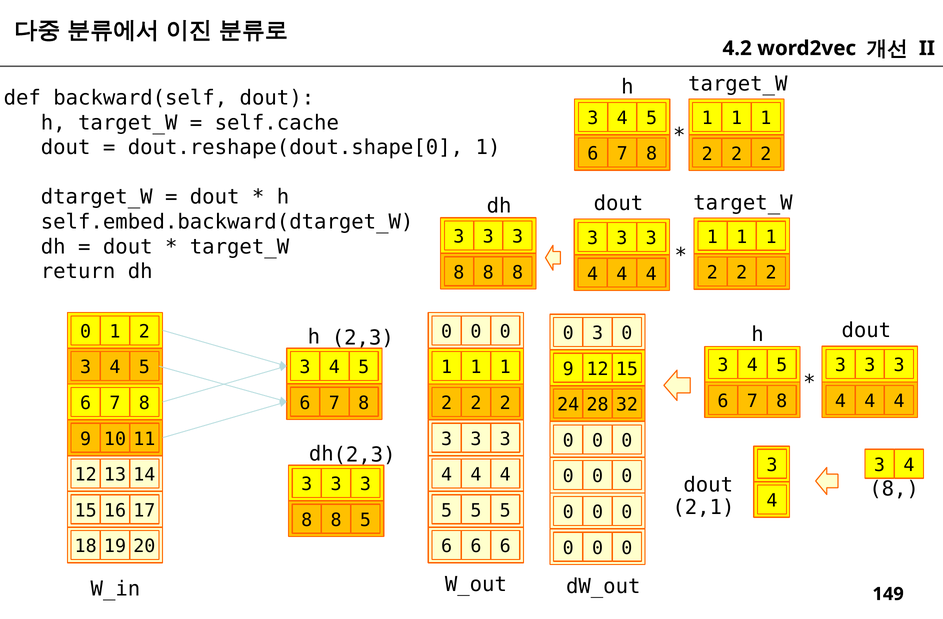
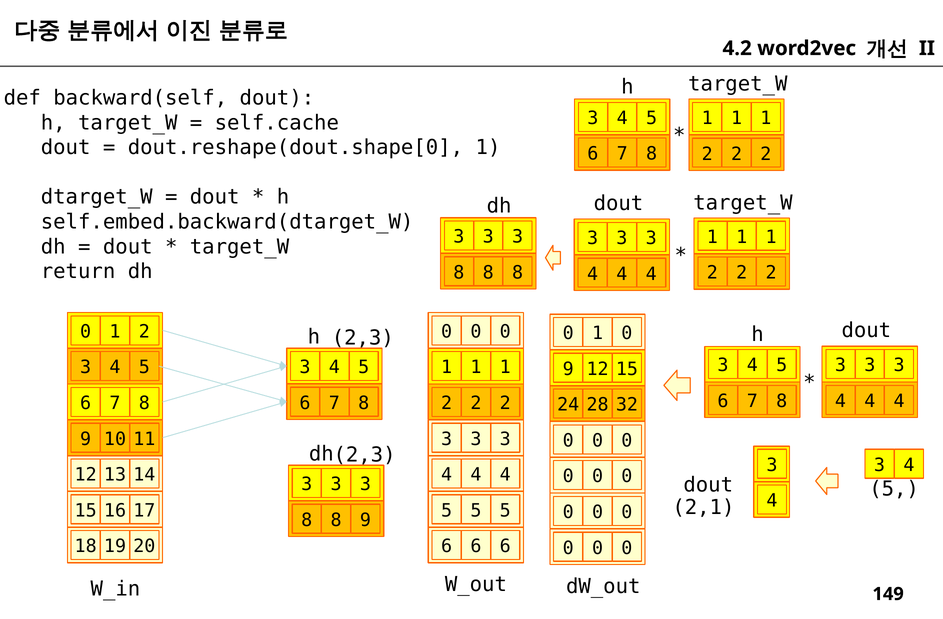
2,3 0 3: 3 -> 1 (598, 334)
8: 8 -> 5 (894, 489)
8 8 5: 5 -> 9 (365, 520)
